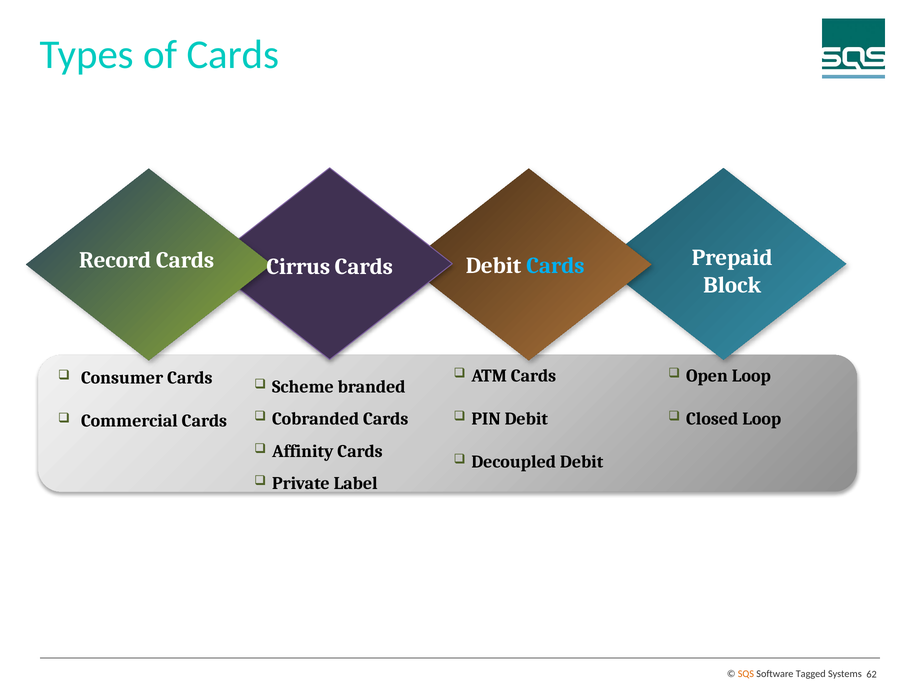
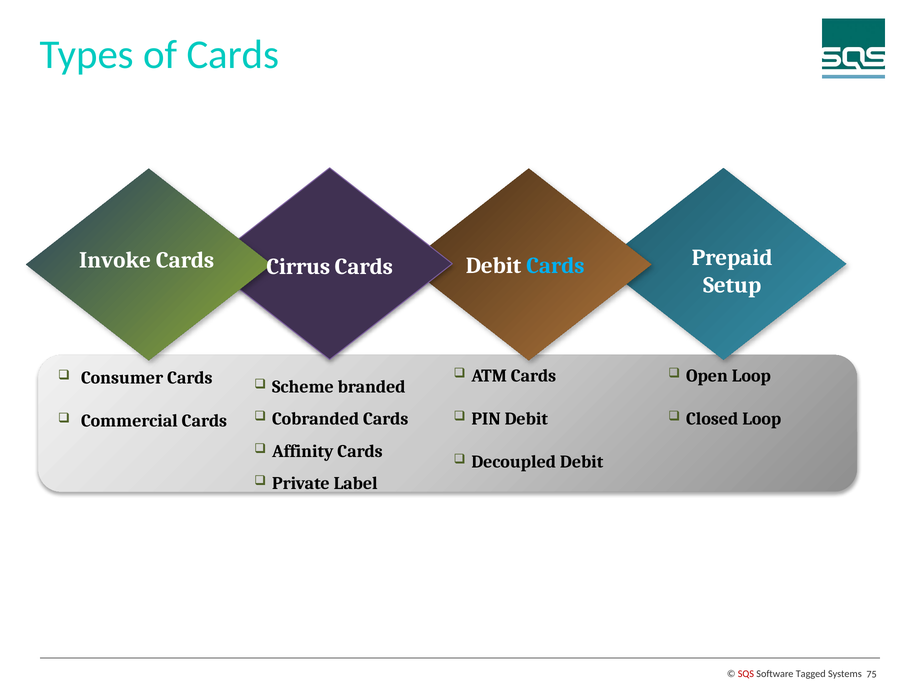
Record: Record -> Invoke (115, 260)
Block: Block -> Setup (732, 285)
SQS colour: orange -> red (746, 674)
62: 62 -> 75 (872, 674)
